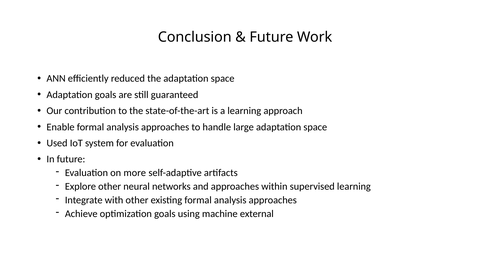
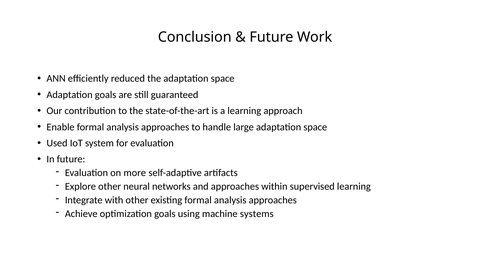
external: external -> systems (257, 213)
